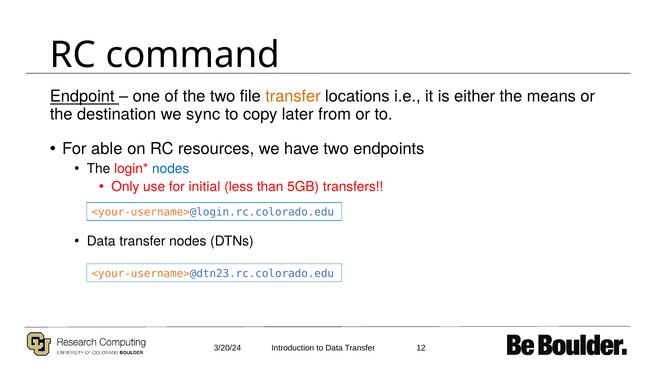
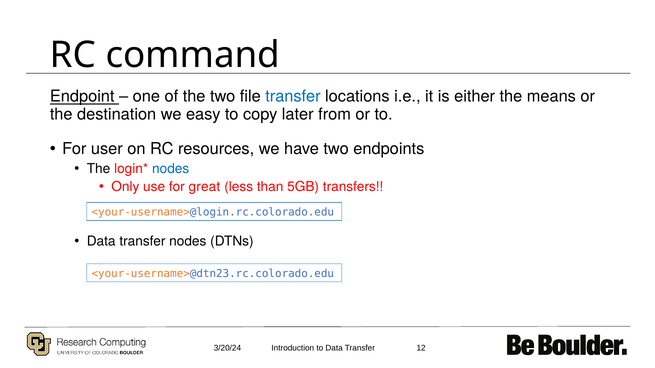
transfer colour: orange -> blue (293, 97)
sync: sync -> easy (203, 114)
able: able -> user (107, 149)
initial: initial -> great (204, 187)
